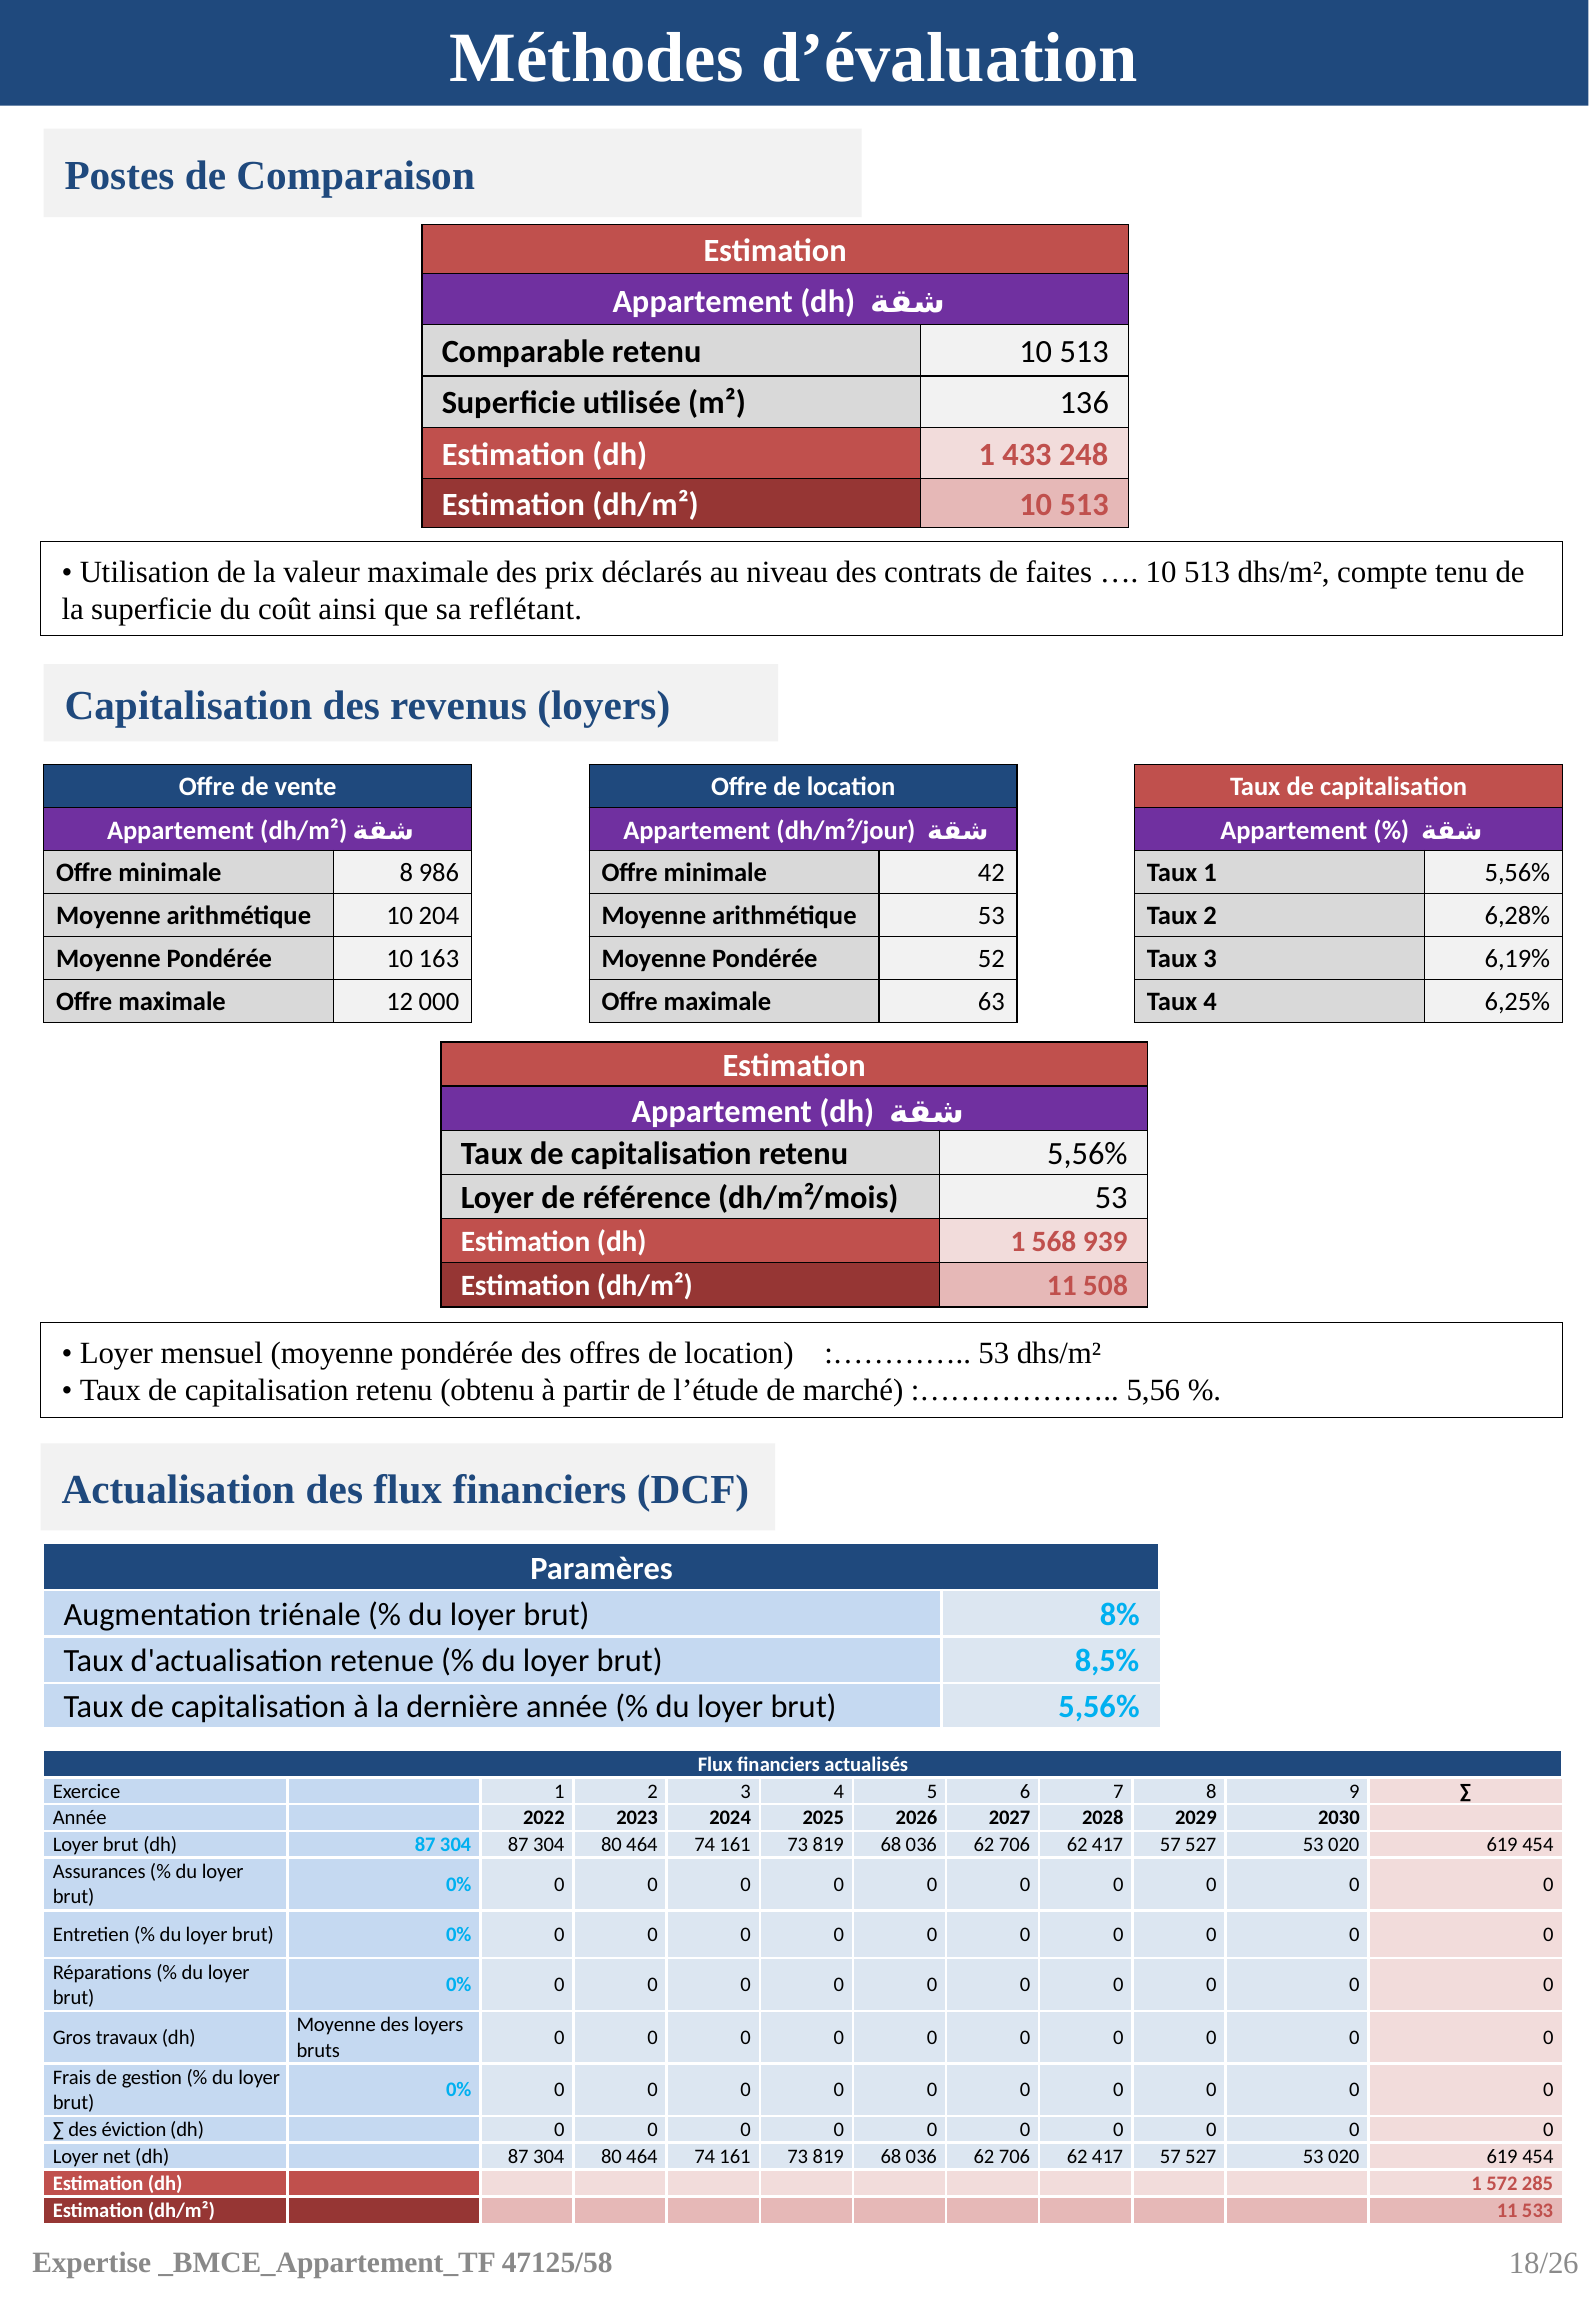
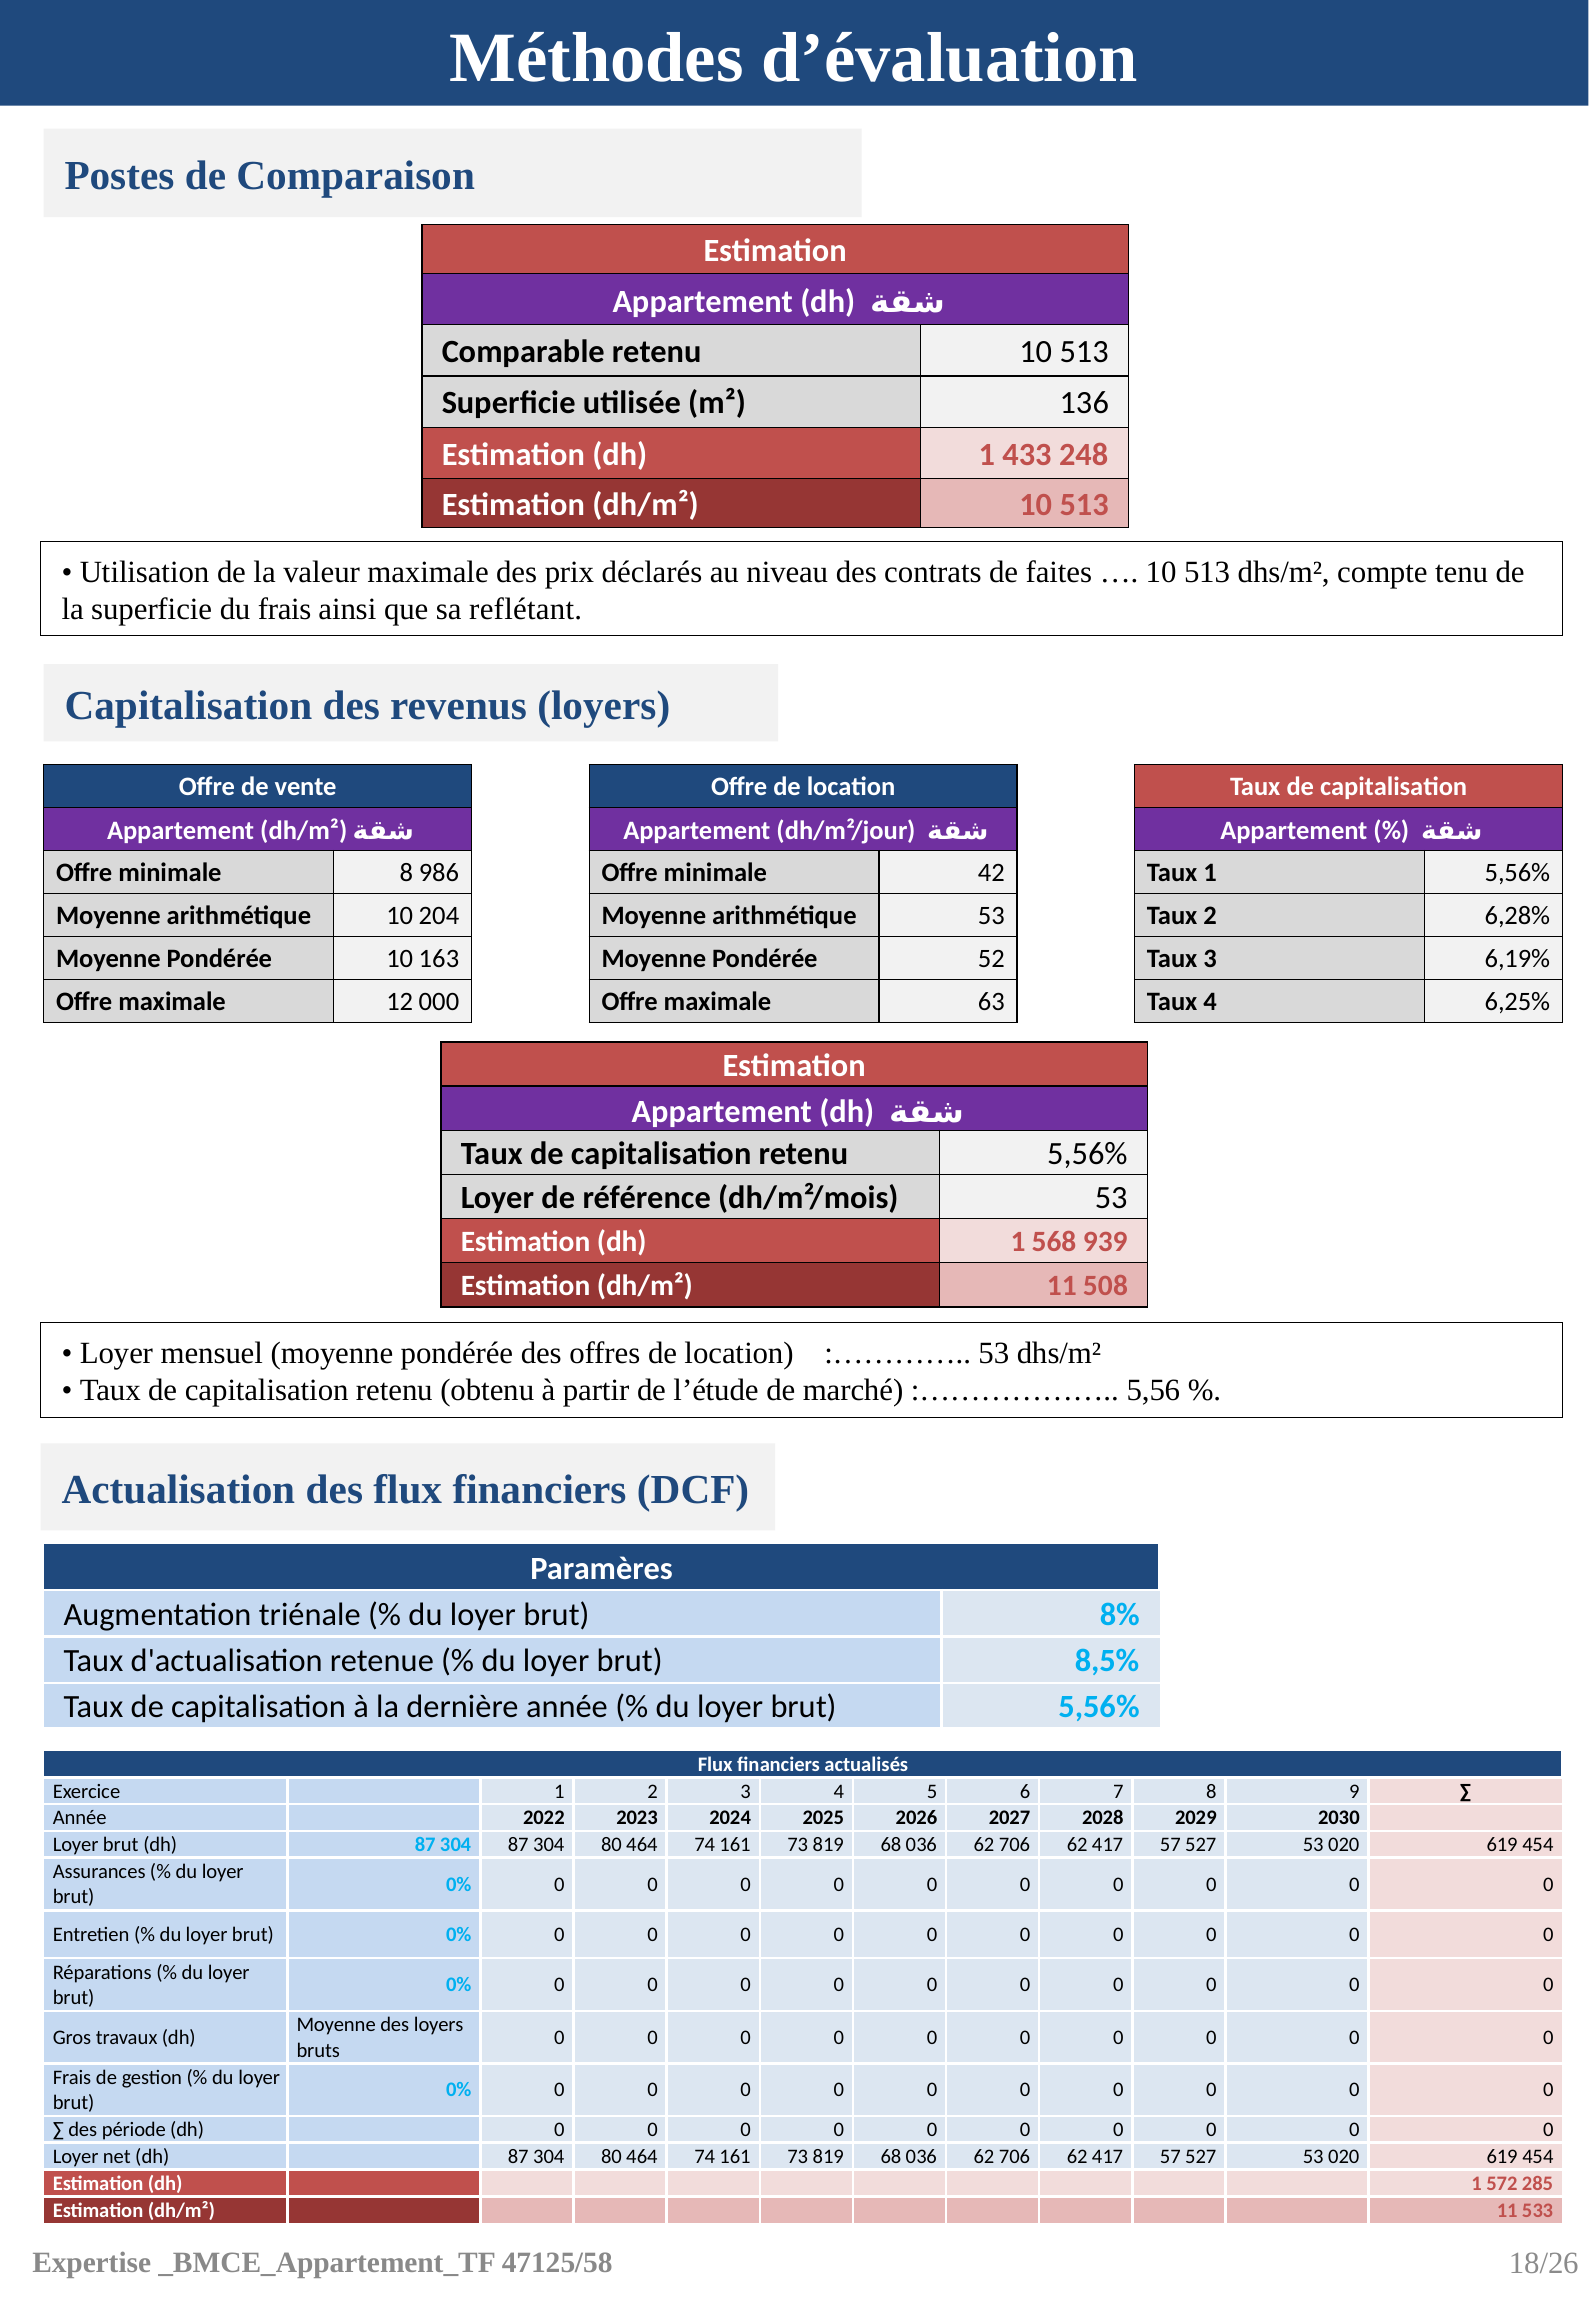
du coût: coût -> frais (285, 609)
éviction: éviction -> période (134, 2130)
